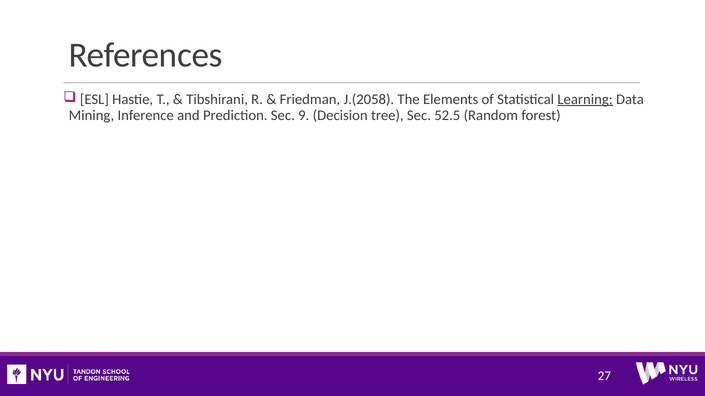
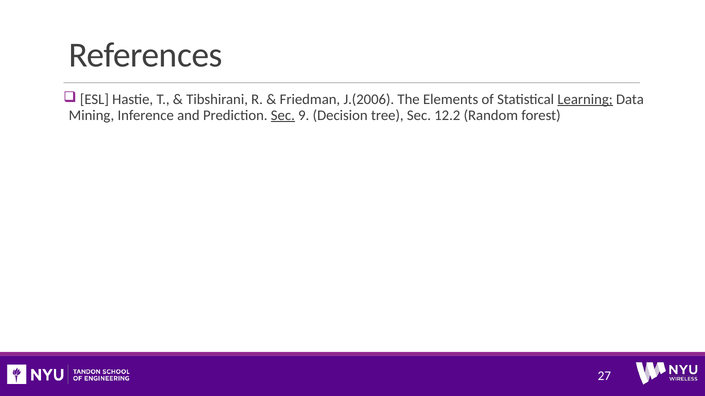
J.(2058: J.(2058 -> J.(2006 (369, 100)
Sec underline: none -> present (283, 115)
52.5: 52.5 -> 12.2 (447, 115)
